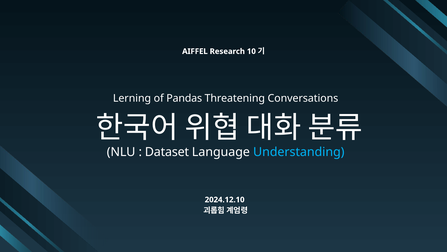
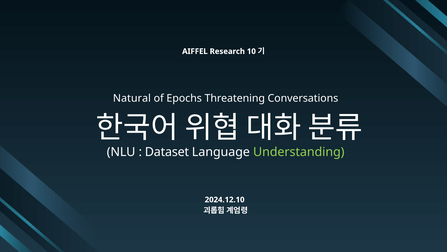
Lerning: Lerning -> Natural (132, 98)
Pandas: Pandas -> Epochs (184, 98)
Understanding colour: light blue -> light green (299, 152)
